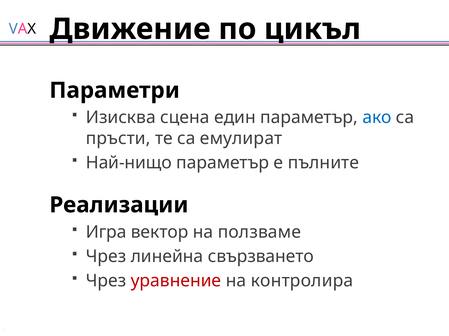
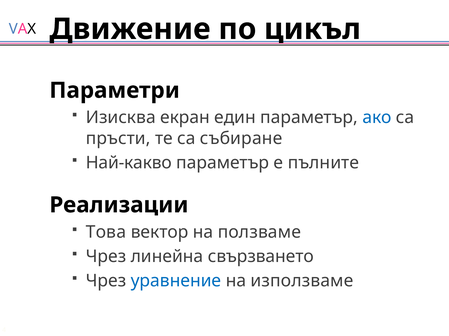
сцена: сцена -> екран (185, 118)
емулират: емулират -> събиране (241, 139)
Най-нищо: Най-нищо -> Най-какво (129, 163)
Игра: Игра -> Това (106, 233)
уравнение colour: red -> blue (176, 281)
контролира: контролира -> използваме (302, 281)
